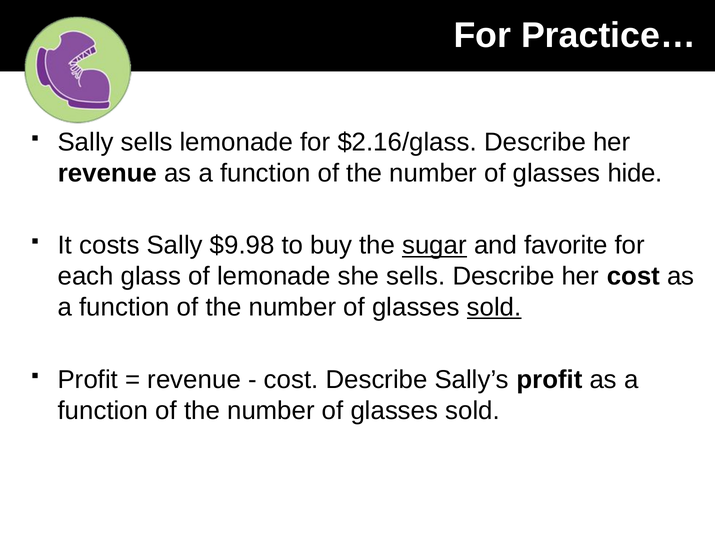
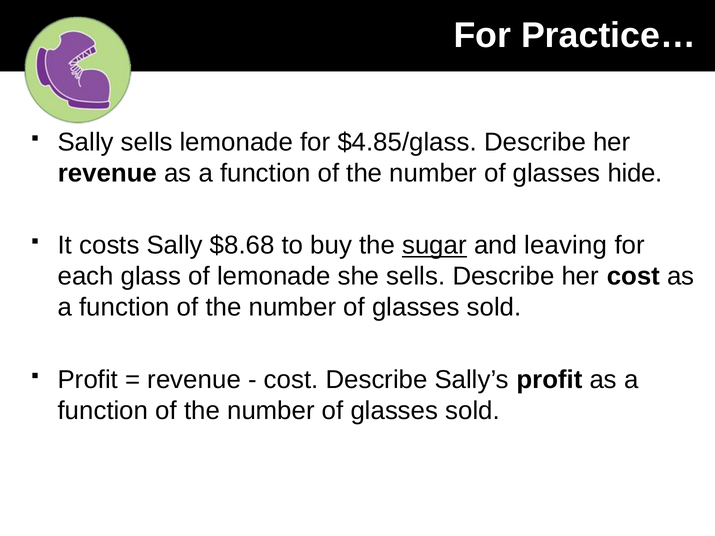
$2.16/glass: $2.16/glass -> $4.85/glass (407, 142)
$9.98: $9.98 -> $8.68 (242, 246)
favorite: favorite -> leaving (566, 246)
sold underline: present -> none (494, 308)
